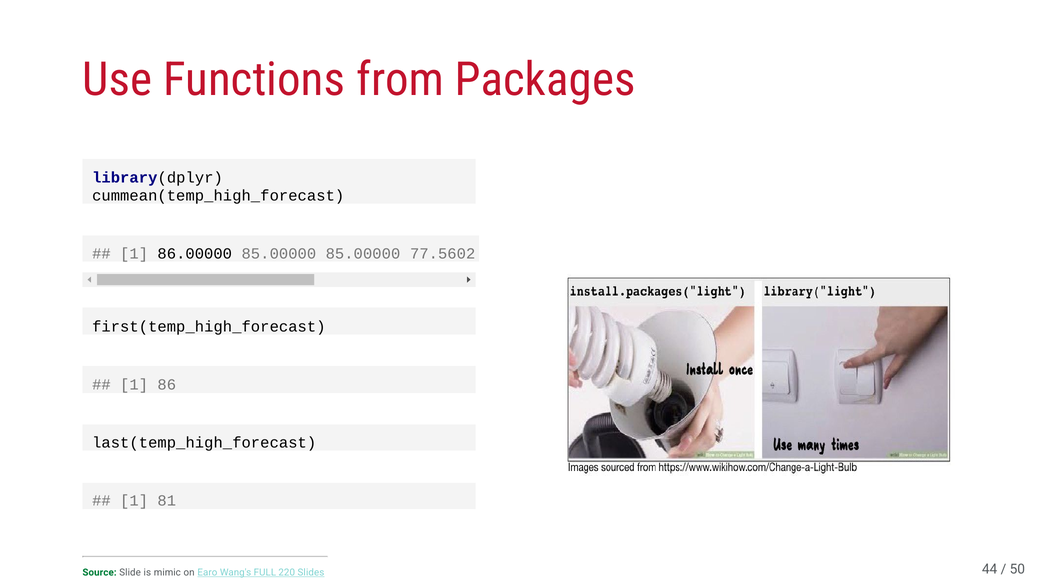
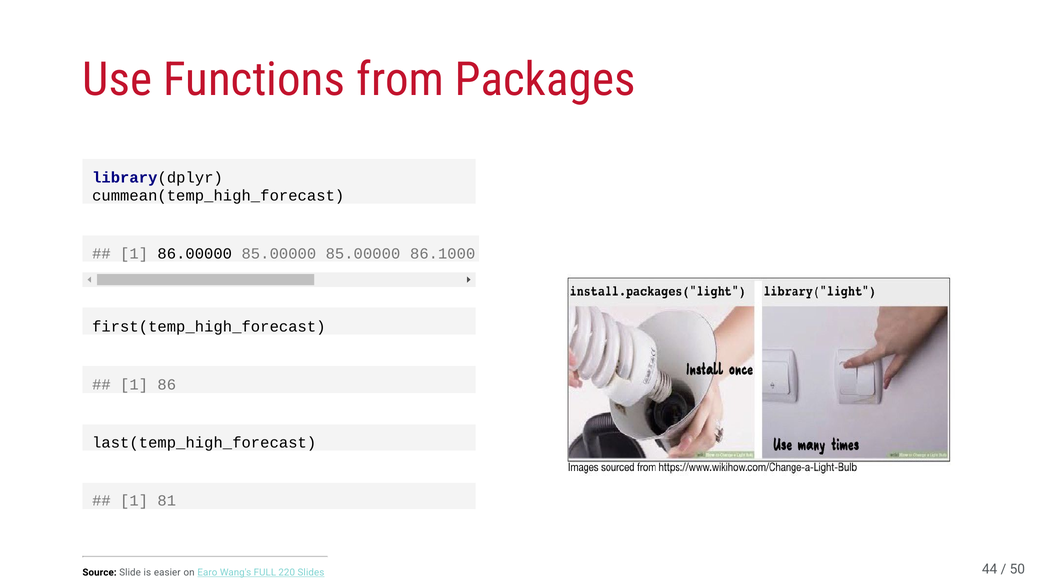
77.5602: 77.5602 -> 86.1000 (443, 253)
Source colour: green -> black (99, 572)
mimic: mimic -> easier (167, 572)
